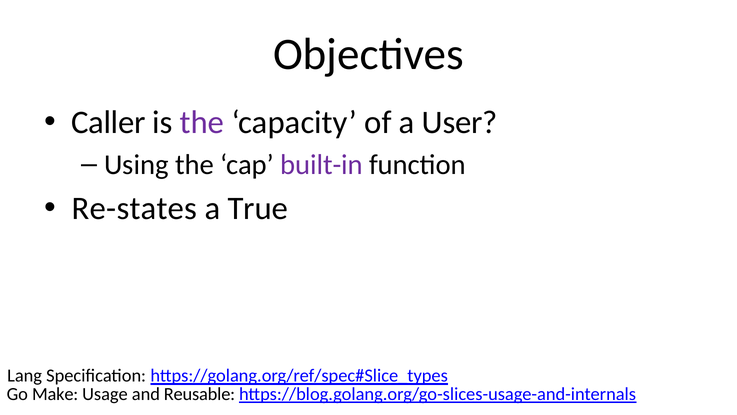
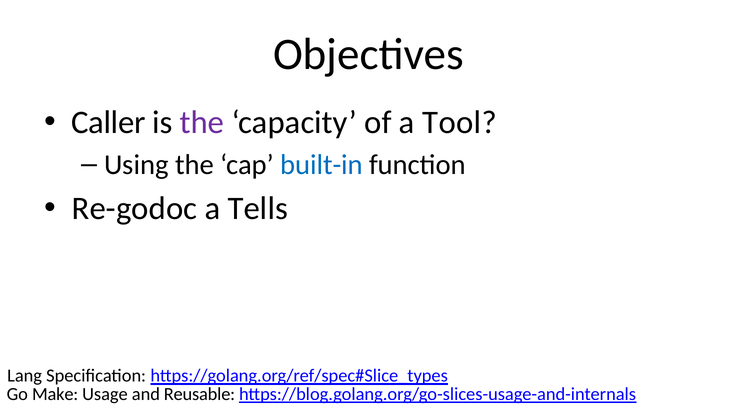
User: User -> Tool (460, 122)
built-in colour: purple -> blue (322, 165)
Re-states: Re-states -> Re-godoc (135, 208)
True: True -> Tells (258, 208)
